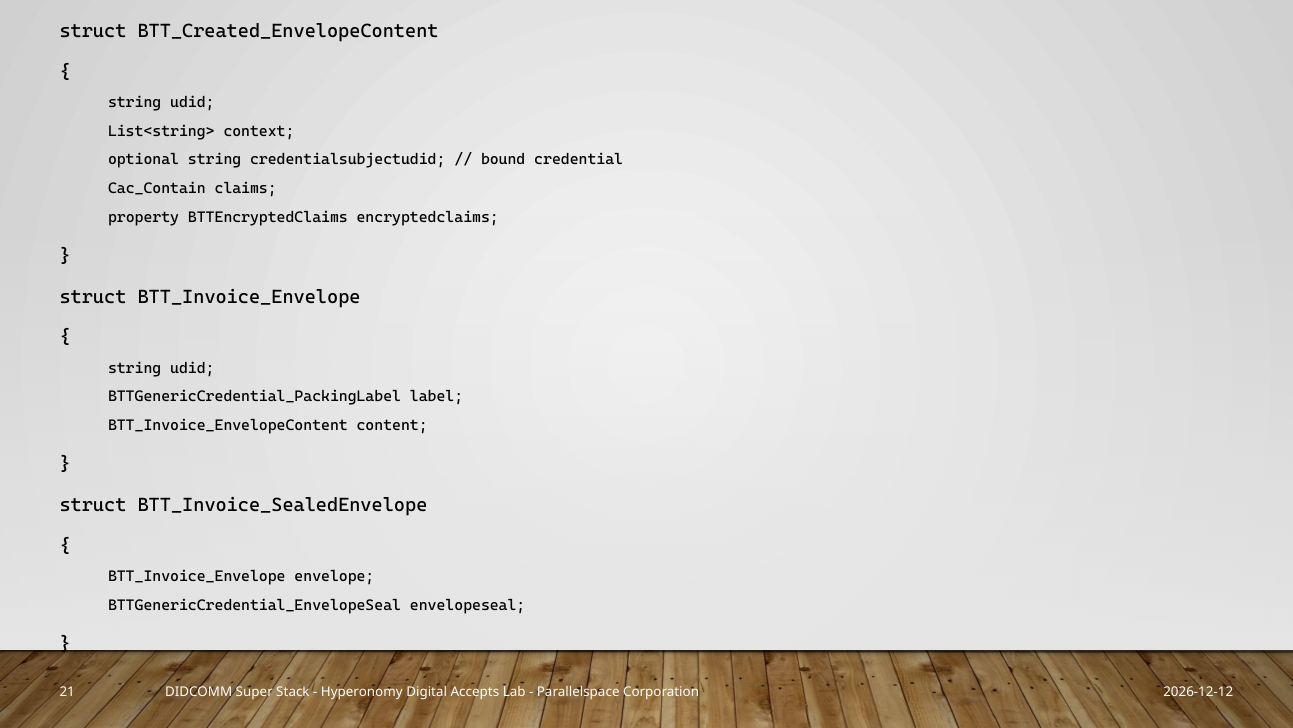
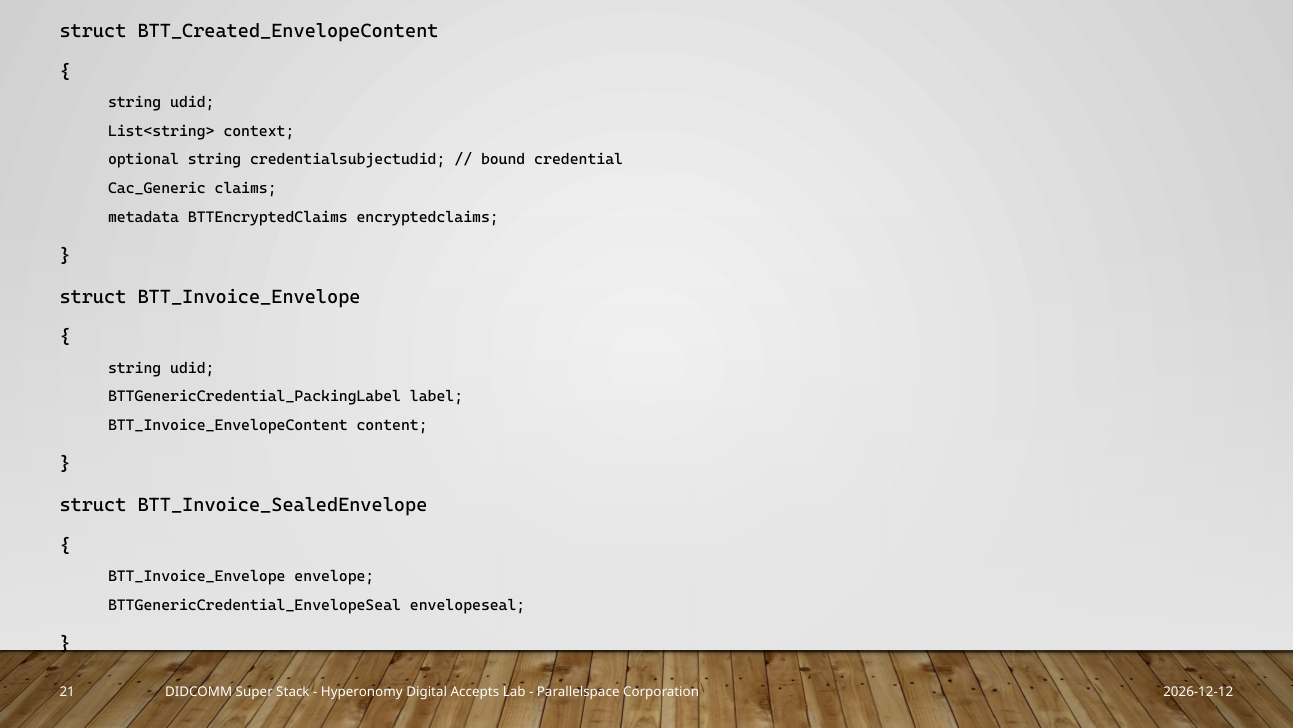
Cac_Contain: Cac_Contain -> Cac_Generic (157, 188)
property: property -> metadata (144, 217)
